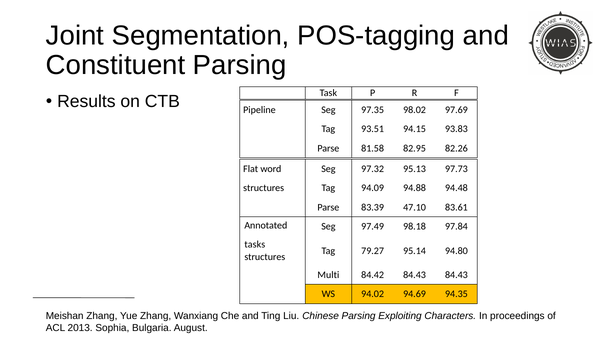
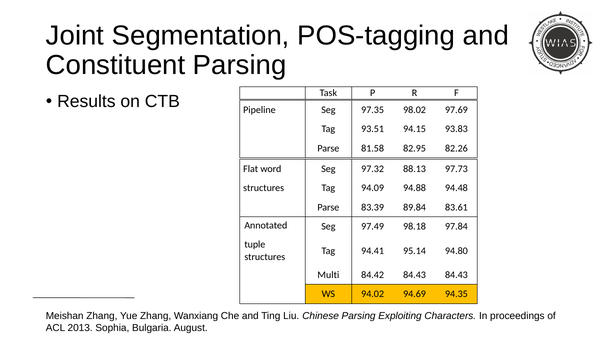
95.13: 95.13 -> 88.13 (415, 169)
47.10: 47.10 -> 89.84 (415, 208)
tasks: tasks -> tuple (255, 245)
79.27: 79.27 -> 94.41 (373, 251)
